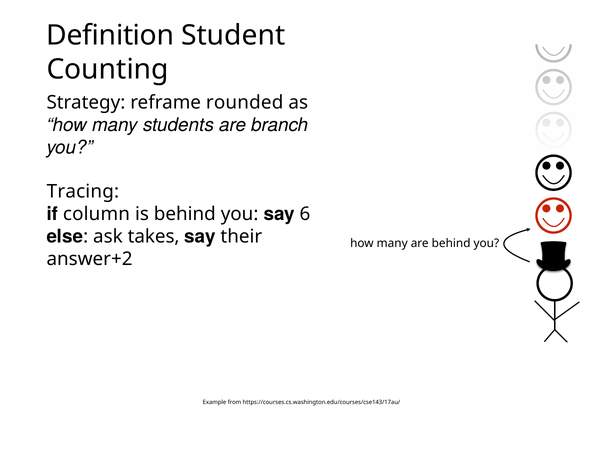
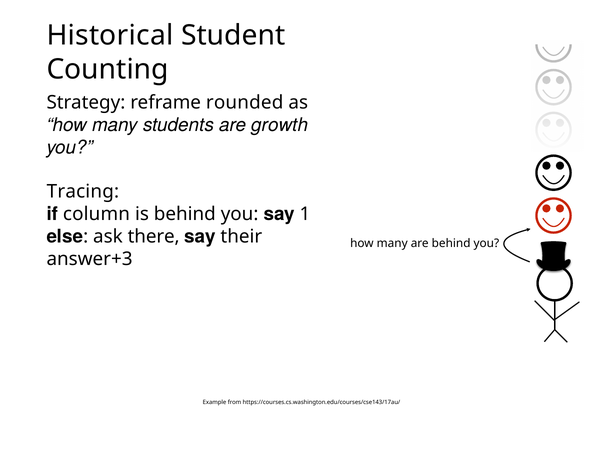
Definition: Definition -> Historical (110, 36)
branch: branch -> growth (280, 125)
6: 6 -> 1 (305, 214)
takes: takes -> there (154, 237)
answer+2: answer+2 -> answer+3 (90, 259)
